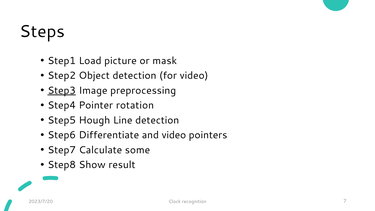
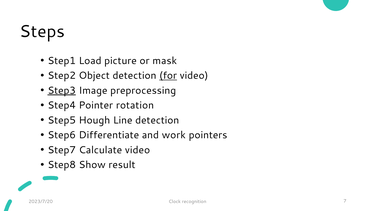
for underline: none -> present (168, 76)
and video: video -> work (174, 135)
Calculate some: some -> video (137, 150)
